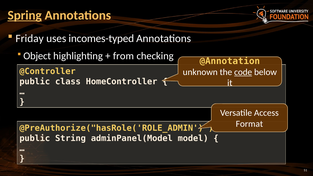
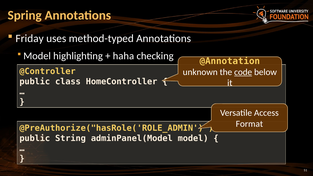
Spring underline: present -> none (25, 15)
incomes-typed: incomes-typed -> method-typed (101, 39)
Object: Object -> Model (37, 56)
from: from -> haha (123, 56)
